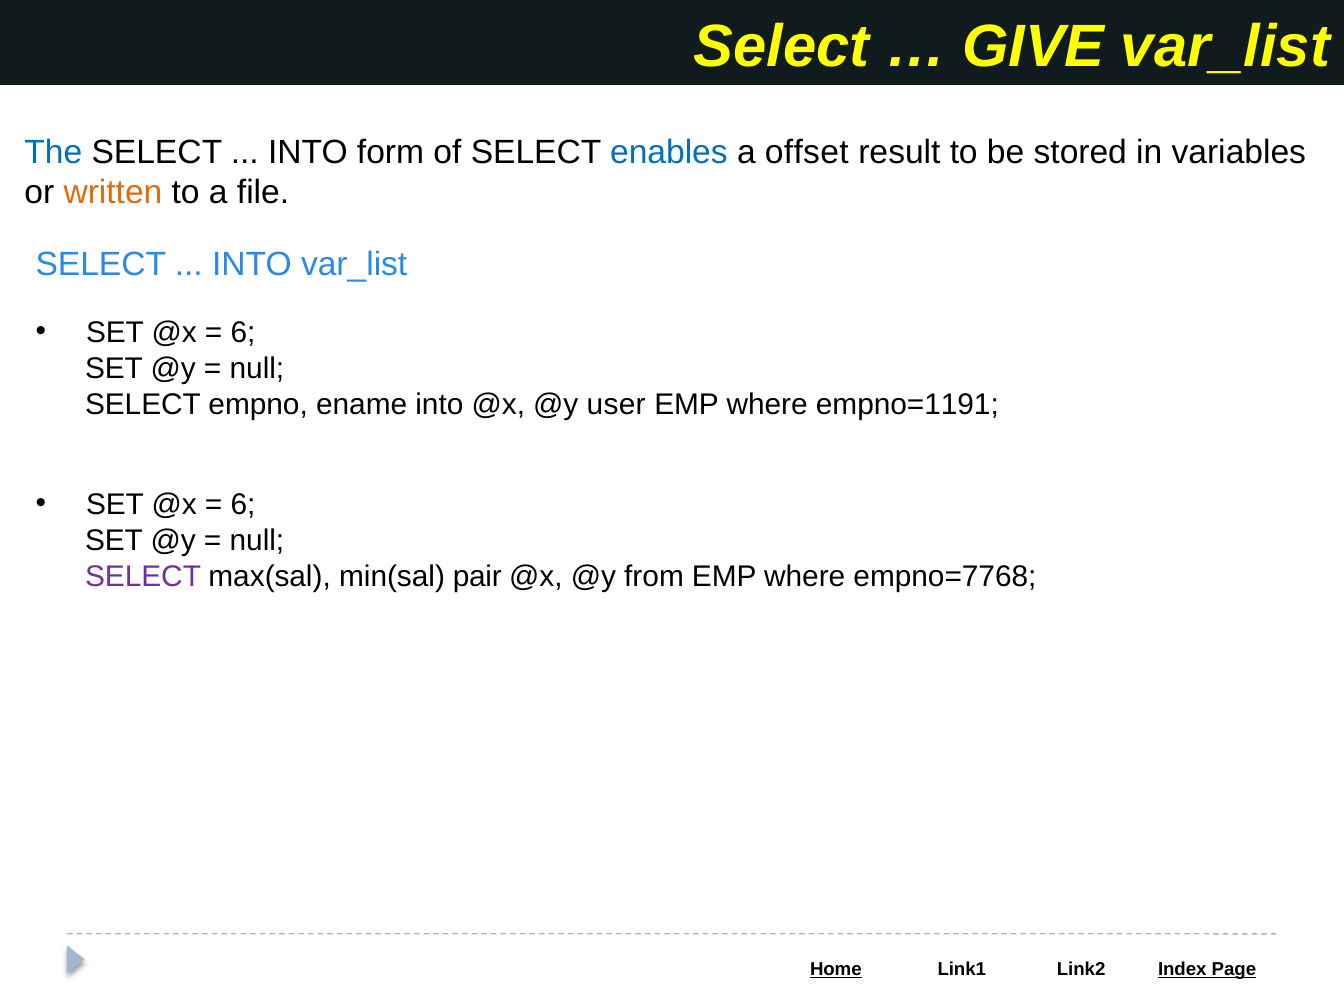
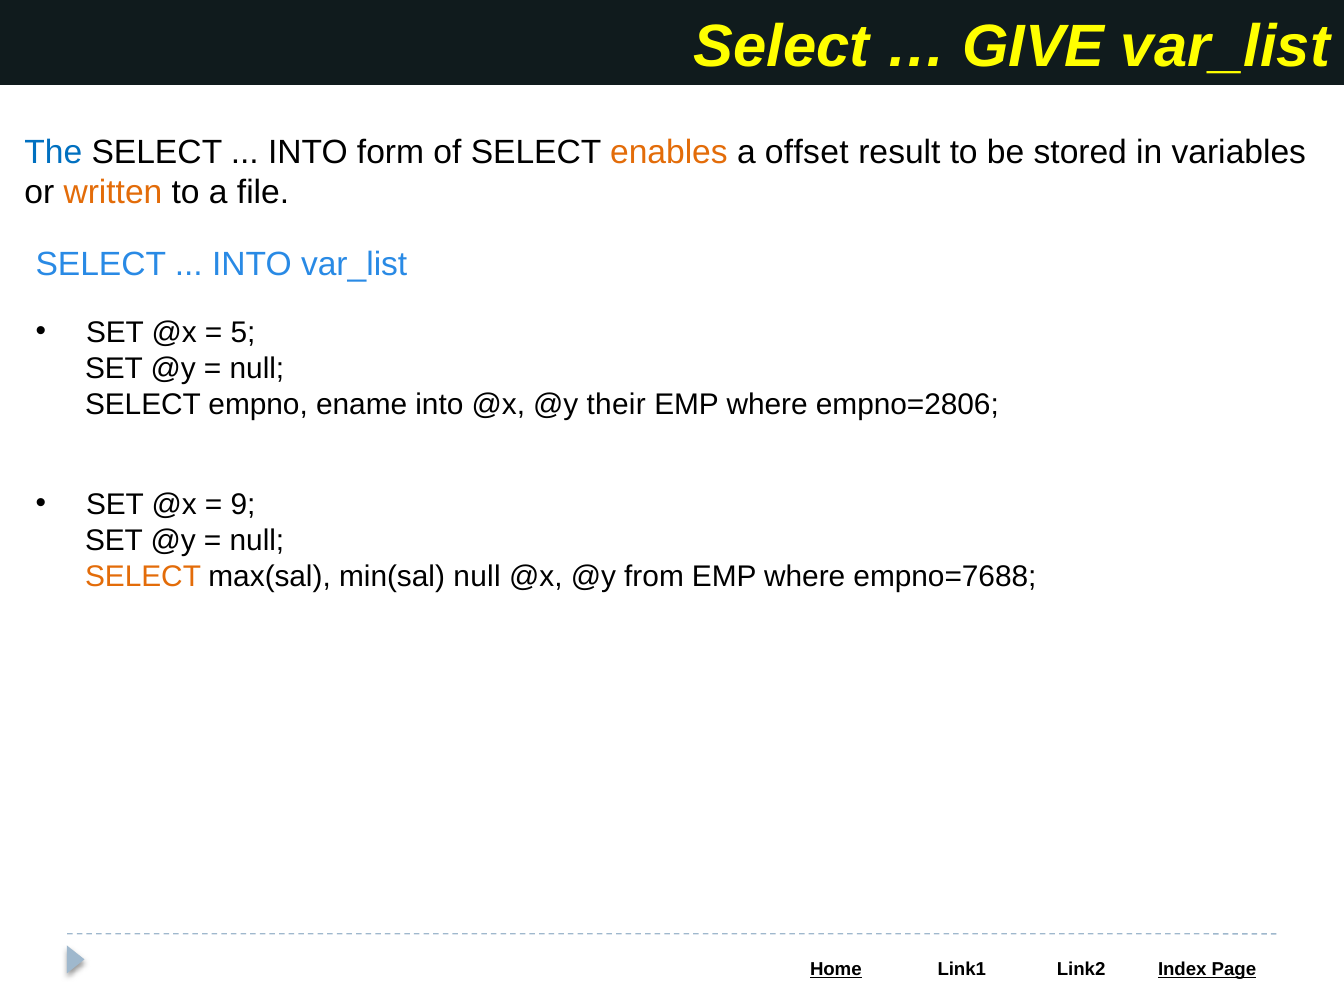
enables colour: blue -> orange (669, 152)
6: 6 -> 5 (243, 333)
user: user -> their (616, 404)
empno=1191: empno=1191 -> empno=2806 (907, 404)
6: 6 -> 9 (243, 505)
SELECT colour: purple -> orange (143, 576)
min(sal pair: pair -> null (477, 576)
empno=7768: empno=7768 -> empno=7688 (945, 576)
